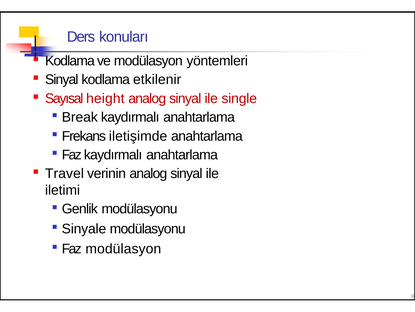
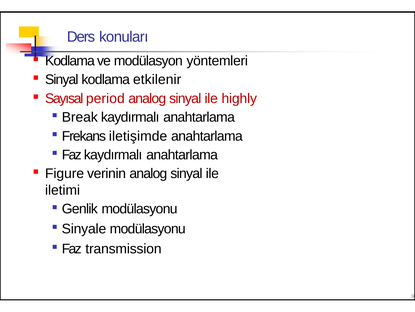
height: height -> period (105, 98)
single: single -> highly (239, 98)
Travel: Travel -> Figure (65, 173)
Faz modülasyon: modülasyon -> transmission (123, 248)
